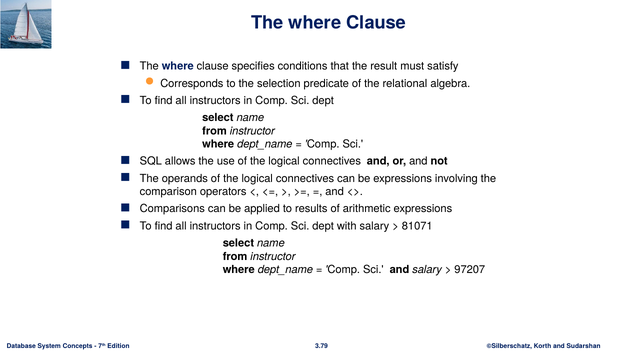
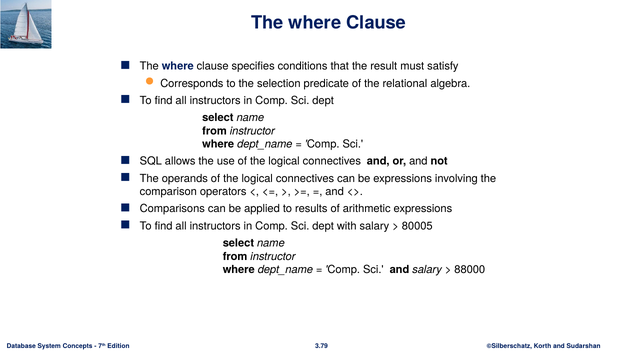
81071: 81071 -> 80005 (417, 226)
97207: 97207 -> 88000 (470, 270)
